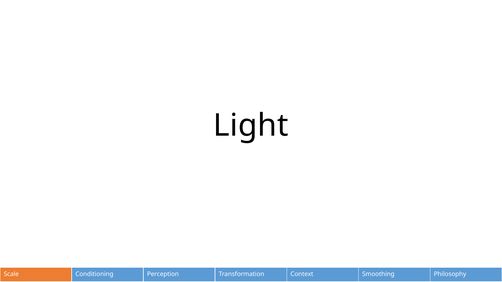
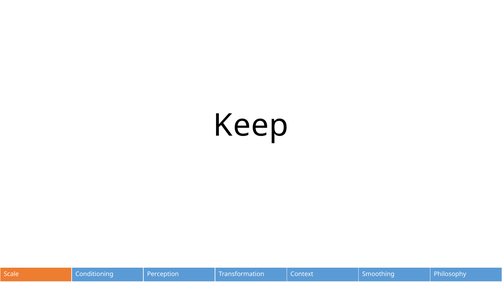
Light: Light -> Keep (251, 125)
